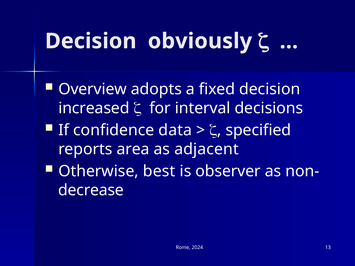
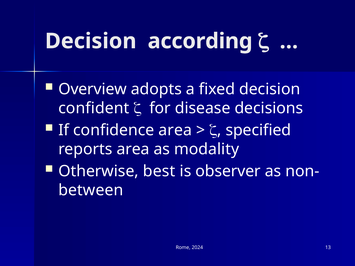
obviously: obviously -> according (200, 41)
increased: increased -> confident (94, 108)
interval: interval -> disease (203, 108)
confidence data: data -> area (175, 130)
adjacent: adjacent -> modality (207, 149)
decrease: decrease -> between (91, 190)
